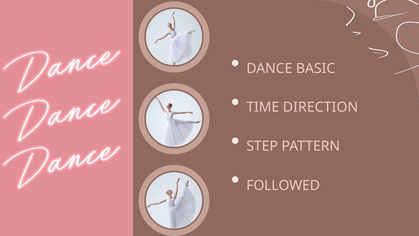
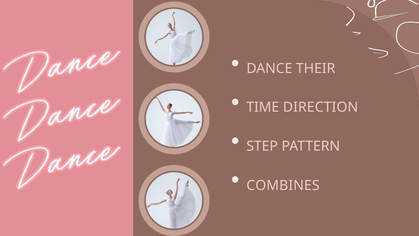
BASIC: BASIC -> THEIR (316, 68)
FOLLOWED: FOLLOWED -> COMBINES (283, 185)
